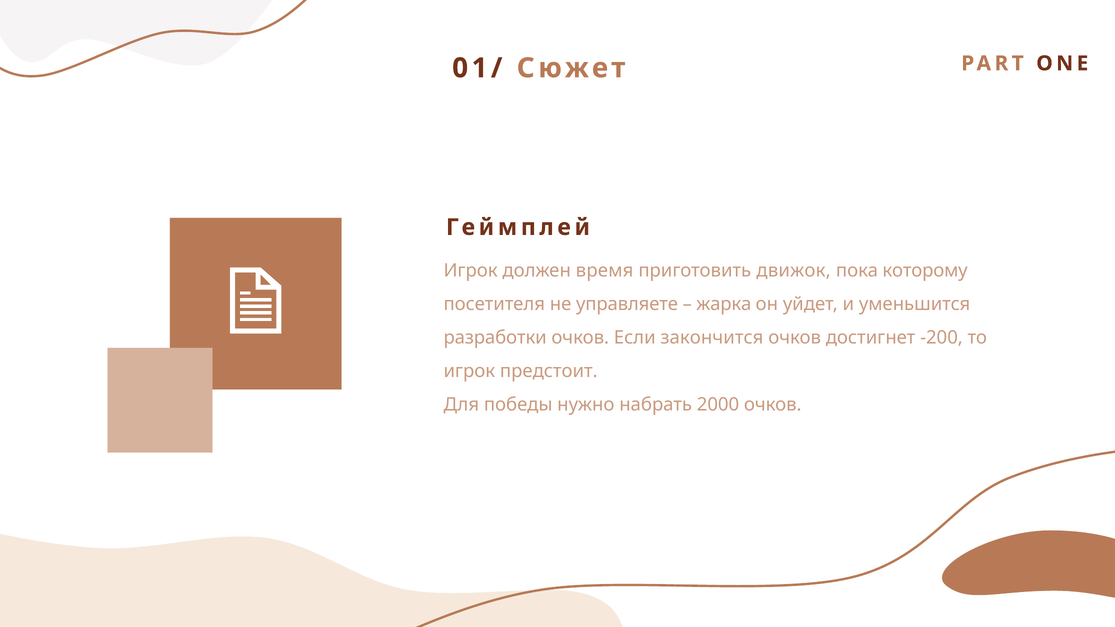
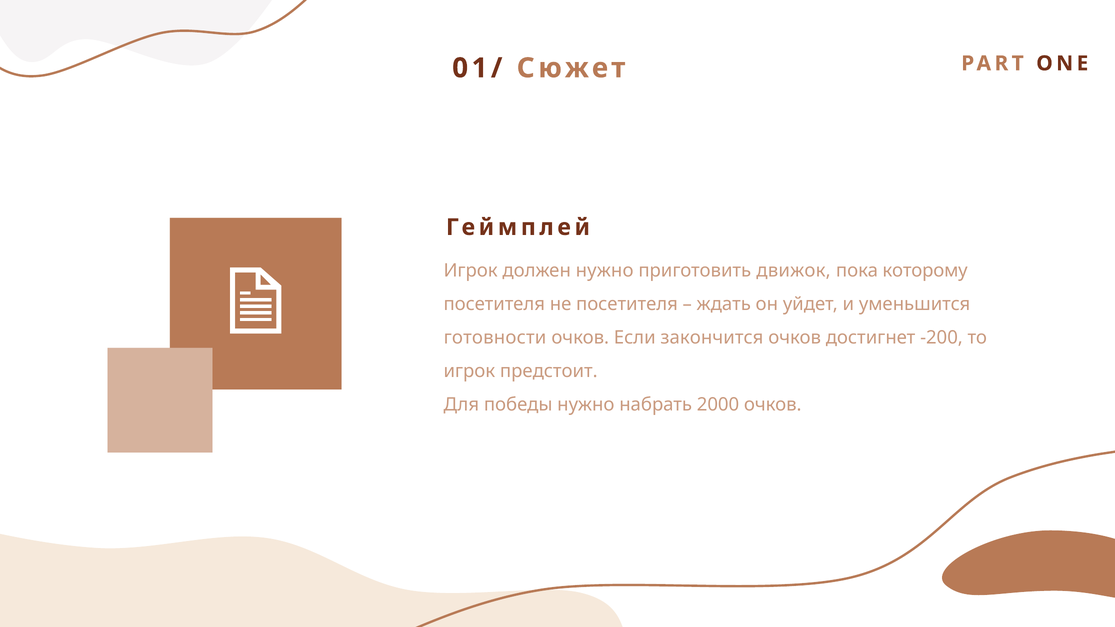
должен время: время -> нужно (605, 271)
не управляете: управляете -> посетителя (627, 304)
жарка: жарка -> ждать (724, 304)
разработки: разработки -> готовности (495, 338)
